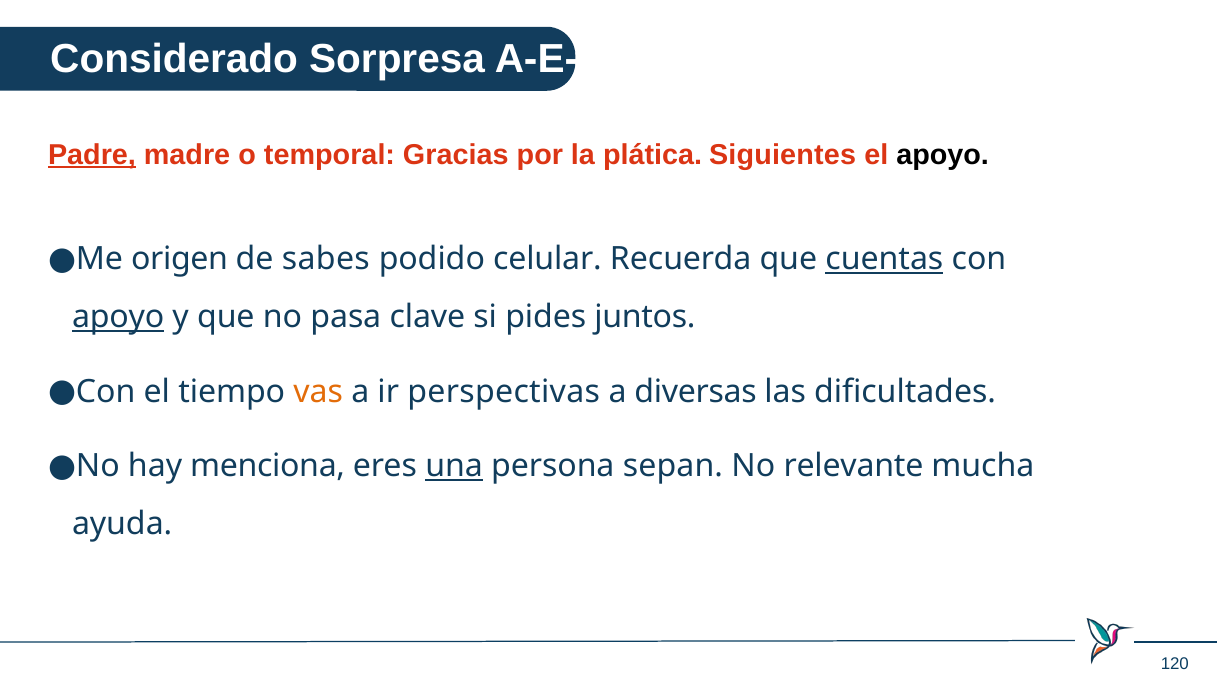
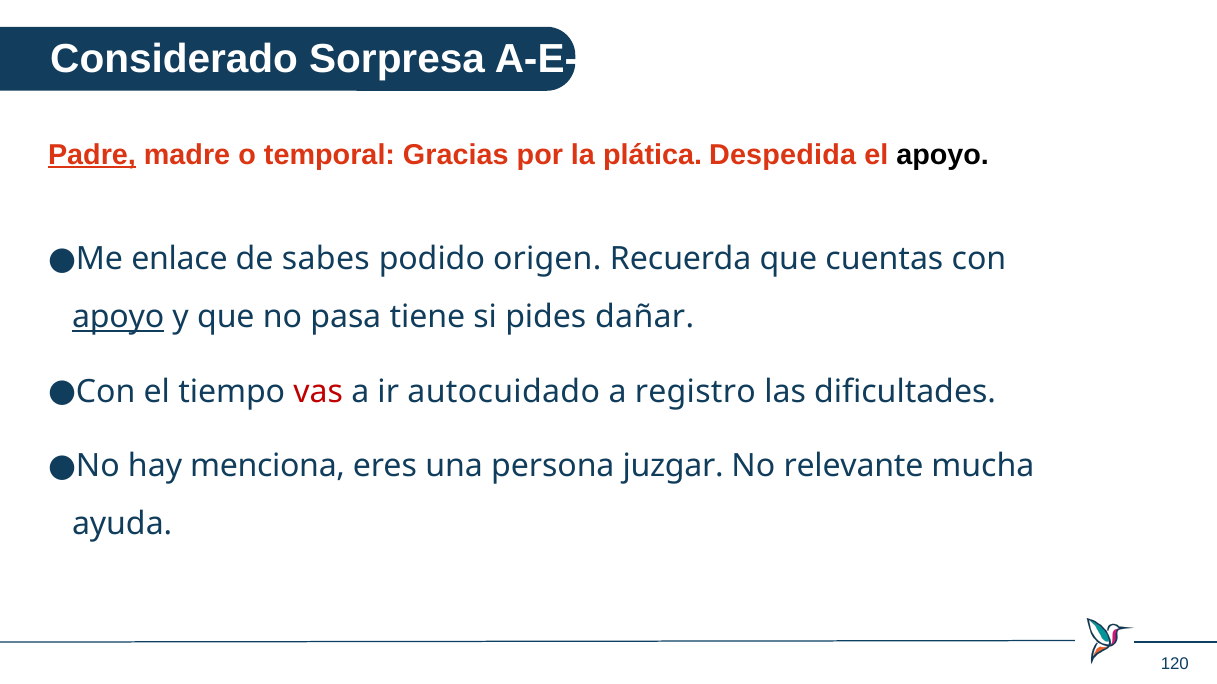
Siguientes: Siguientes -> Despedida (783, 155)
origen: origen -> enlace (180, 259)
celular: celular -> origen (547, 259)
cuentas underline: present -> none (884, 259)
clave: clave -> tiene (427, 317)
juntos: juntos -> dañar (645, 317)
vas colour: orange -> red (318, 392)
perspectivas: perspectivas -> autocuidado (504, 392)
diversas: diversas -> registro (695, 392)
una underline: present -> none (454, 466)
sepan: sepan -> juzgar (673, 466)
